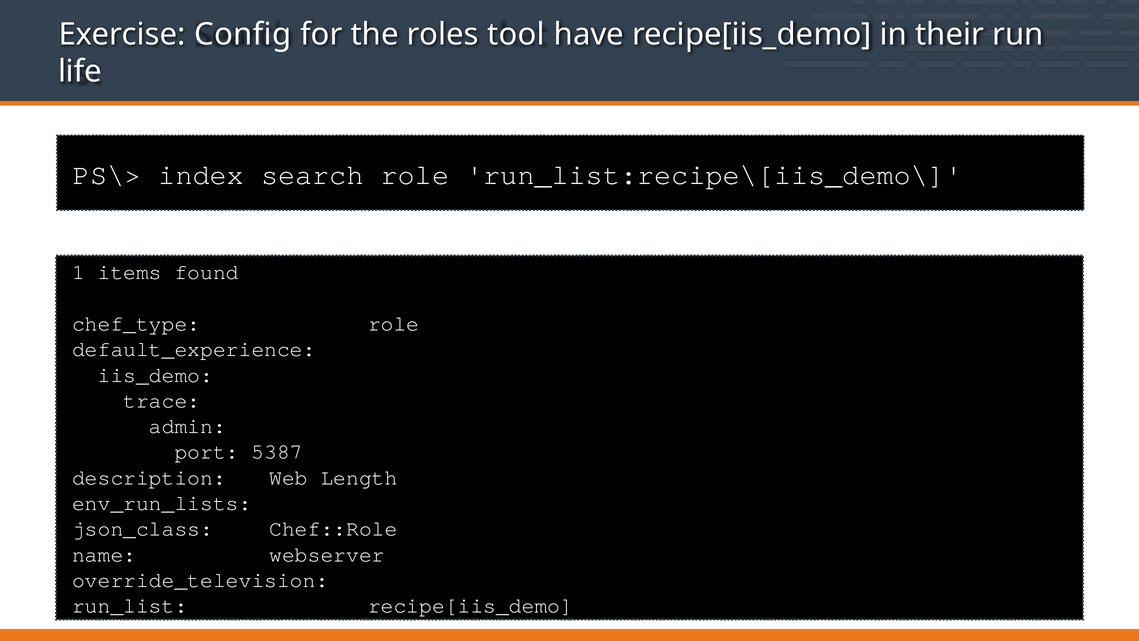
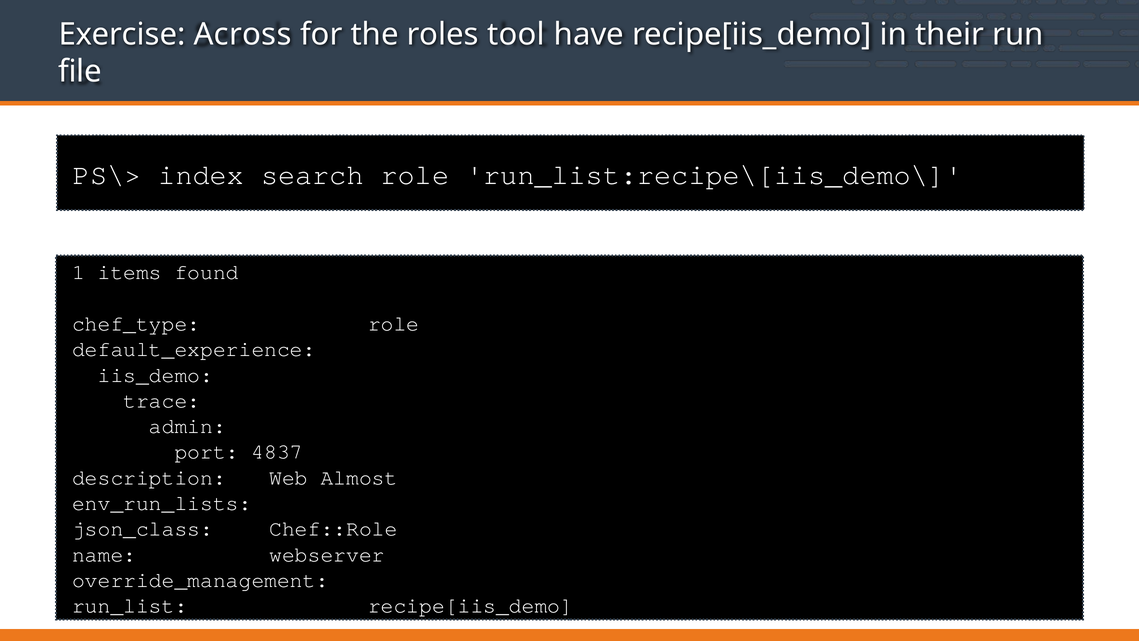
Config: Config -> Across (243, 34)
life: life -> file (80, 72)
5387: 5387 -> 4837 (277, 452)
Length: Length -> Almost (359, 477)
override_television: override_television -> override_management (200, 580)
